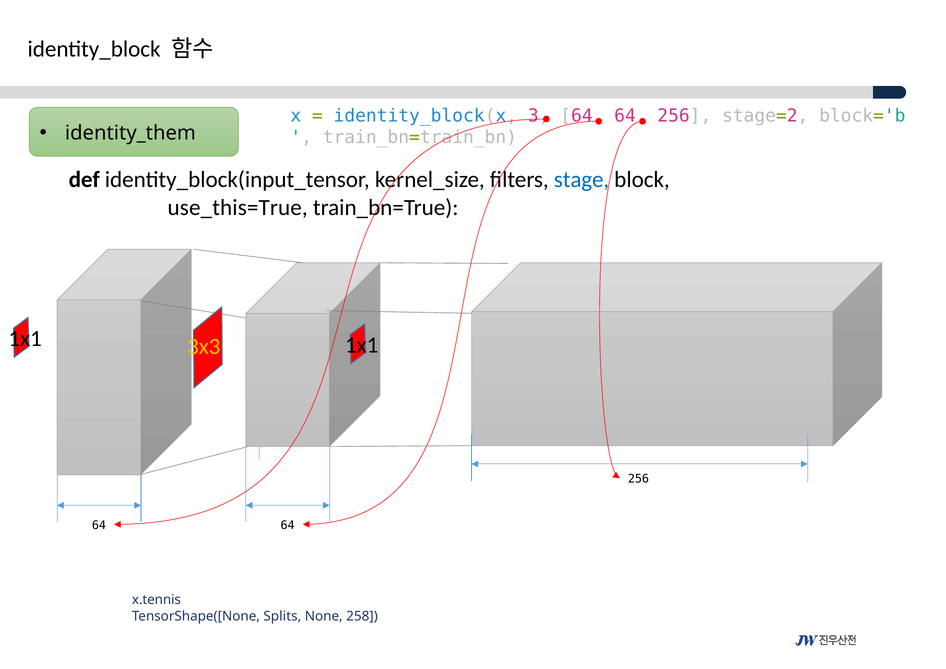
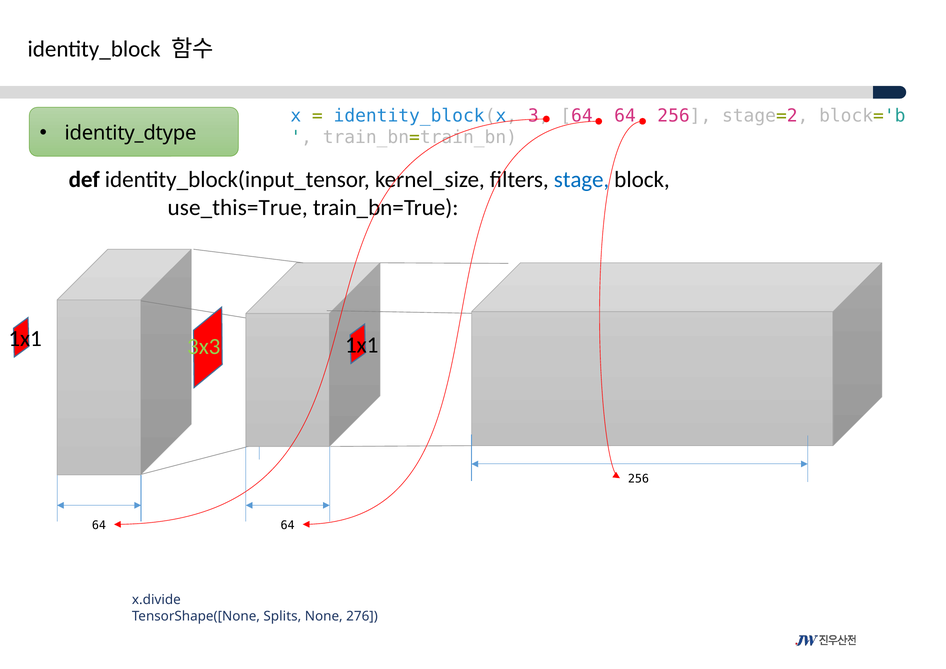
identity_them: identity_them -> identity_dtype (130, 133)
3x3 colour: yellow -> light green (204, 346)
x.tennis: x.tennis -> x.divide (156, 600)
258: 258 -> 276 (362, 616)
